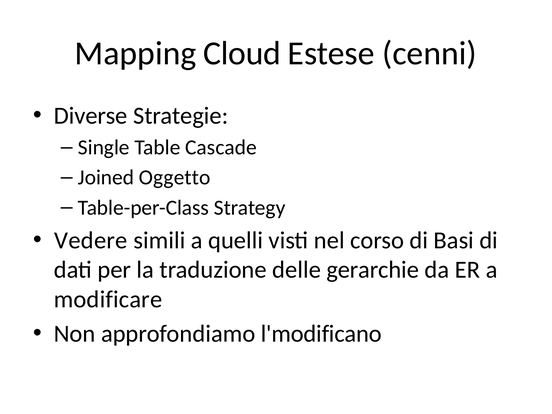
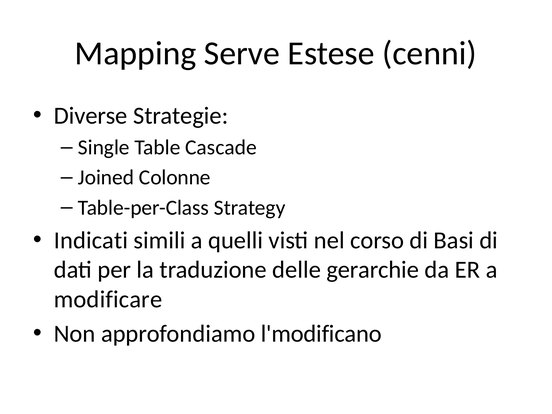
Cloud: Cloud -> Serve (242, 53)
Oggetto: Oggetto -> Colonne (175, 178)
Vedere: Vedere -> Indicati (91, 240)
